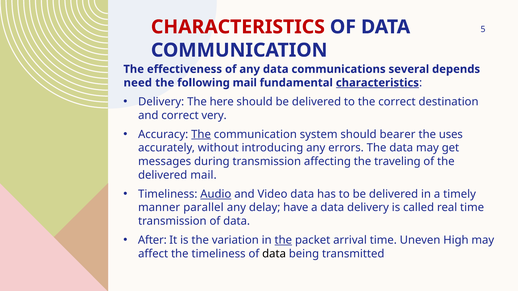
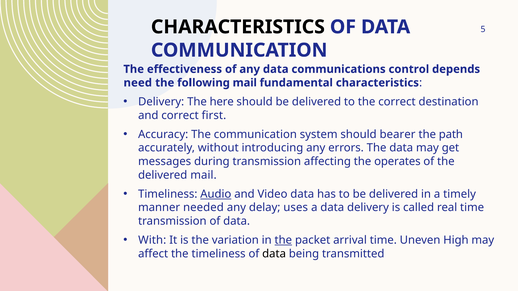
CHARACTERISTICS colour: red -> black (238, 27)
several: several -> control (409, 69)
characteristics underline: present -> none (377, 83)
very: very -> first (214, 115)
The underline: present -> none (201, 134)
uses: uses -> path (451, 134)
traveling: traveling -> operates (397, 162)
parallel: parallel -> needed (203, 208)
have: have -> uses (296, 208)
After: After -> With (152, 240)
